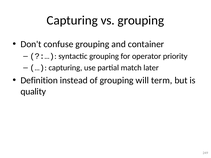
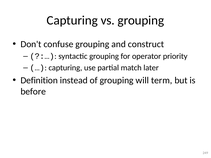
container: container -> construct (146, 44)
quality: quality -> before (33, 92)
